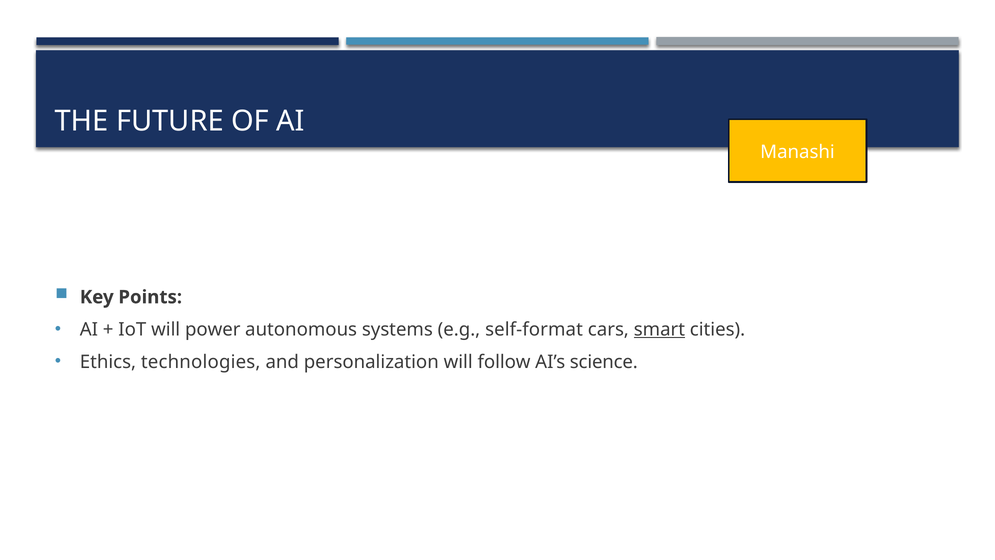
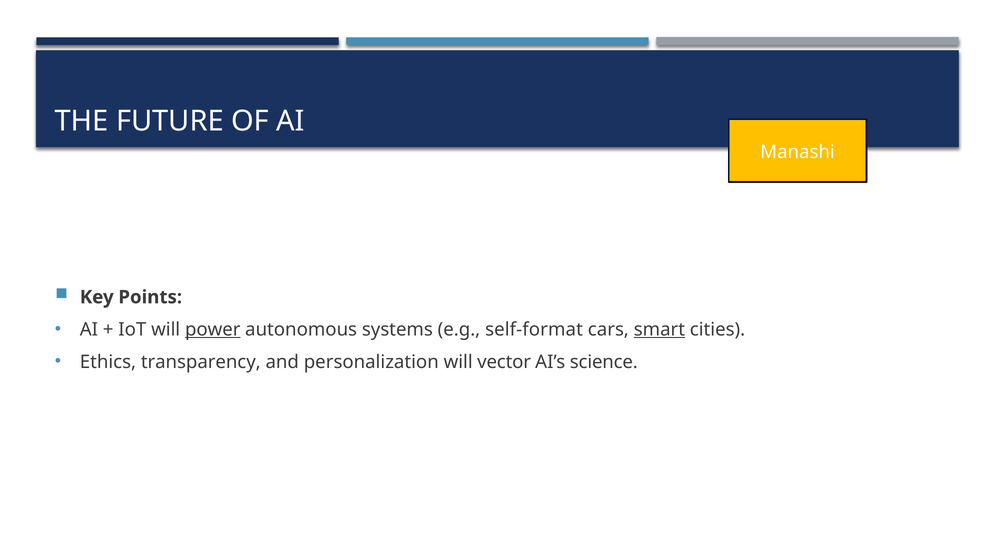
power underline: none -> present (213, 329)
technologies: technologies -> transparency (201, 362)
follow: follow -> vector (504, 362)
